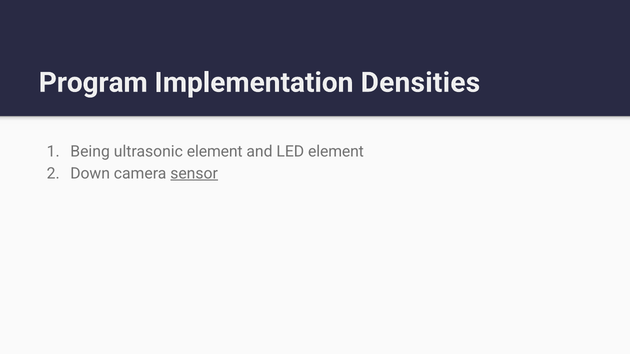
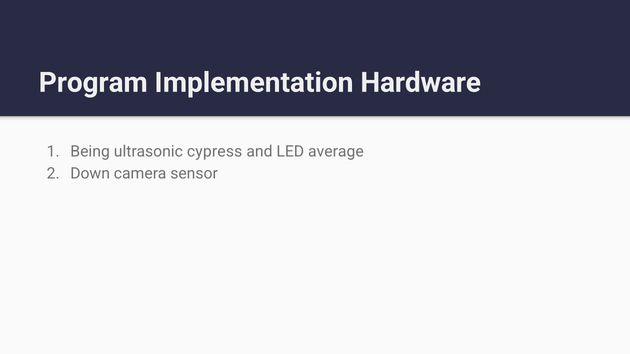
Densities: Densities -> Hardware (421, 83)
ultrasonic element: element -> cypress (215, 152)
LED element: element -> average (336, 152)
sensor underline: present -> none (194, 174)
